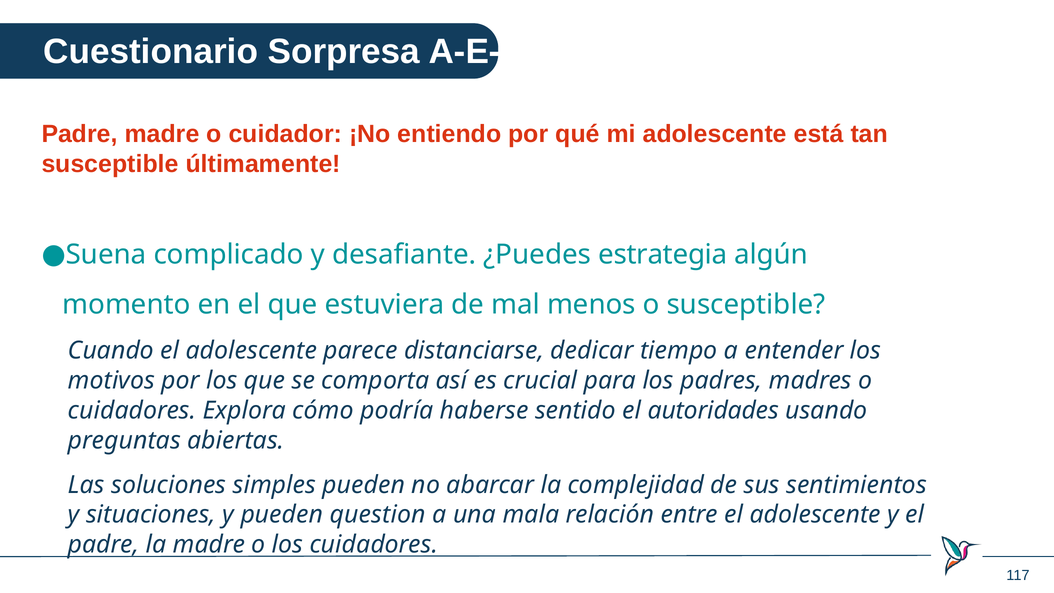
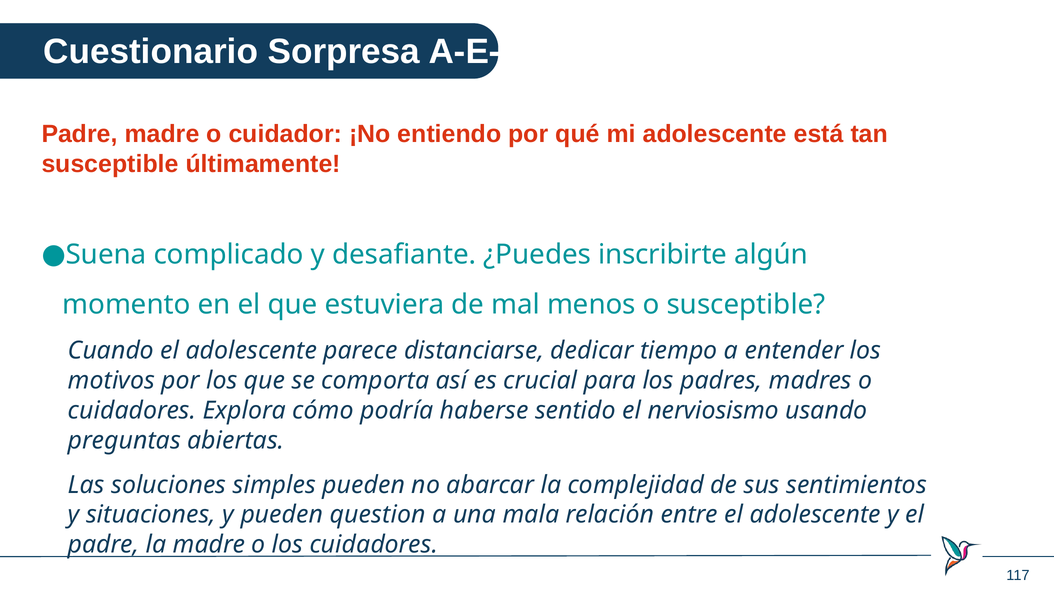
estrategia: estrategia -> inscribirte (663, 254)
autoridades: autoridades -> nerviosismo (713, 410)
